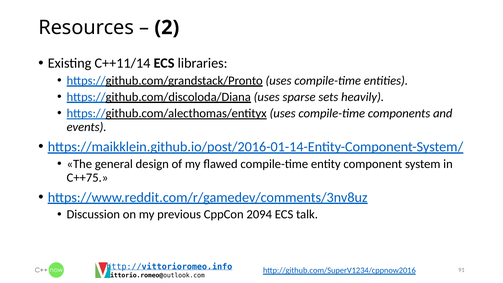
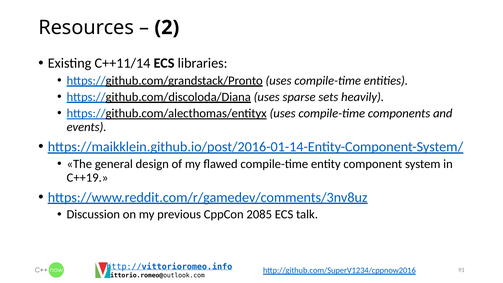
C++75: C++75 -> C++19 (87, 178)
2094: 2094 -> 2085 (259, 214)
